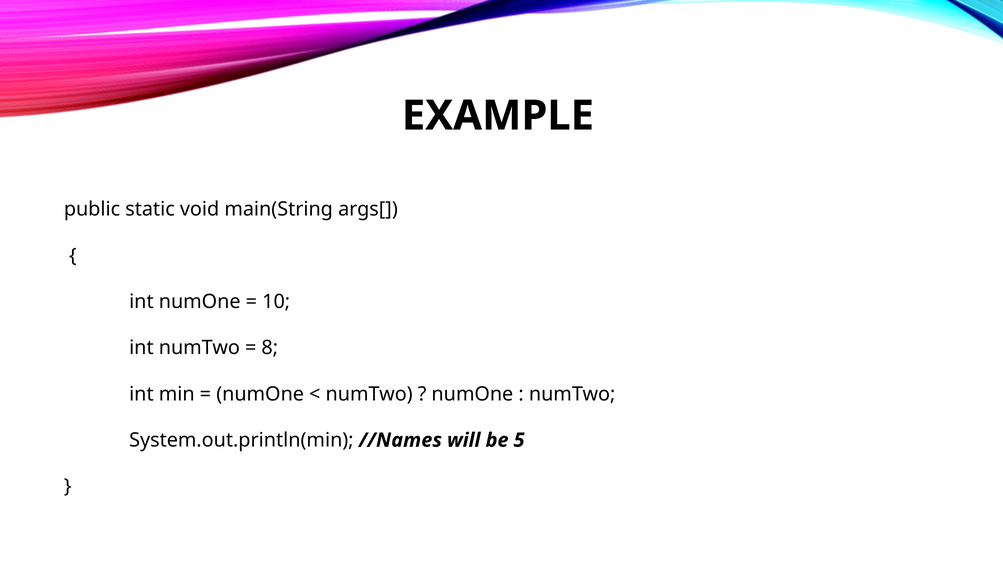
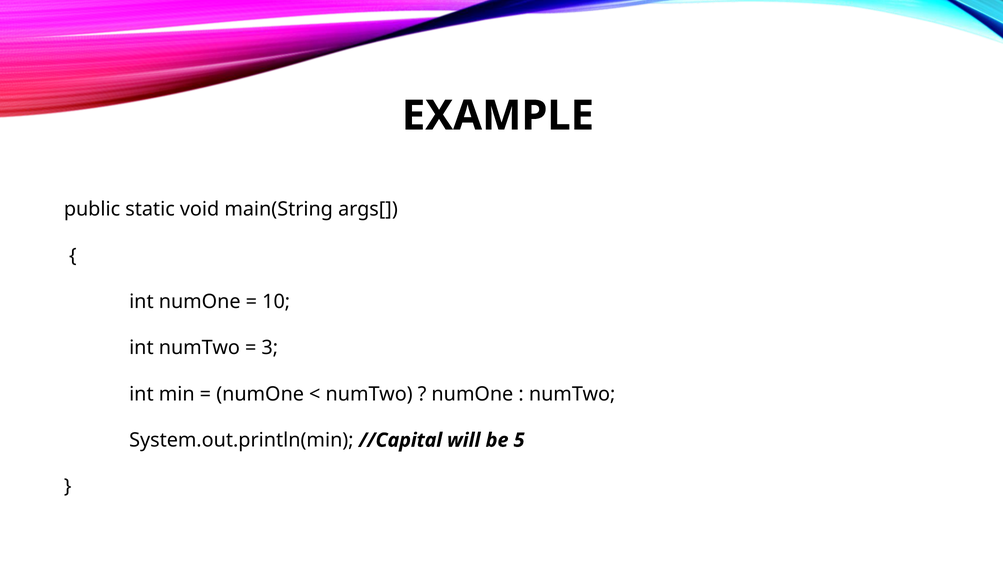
8: 8 -> 3 (270, 348)
//Names: //Names -> //Capital (401, 440)
